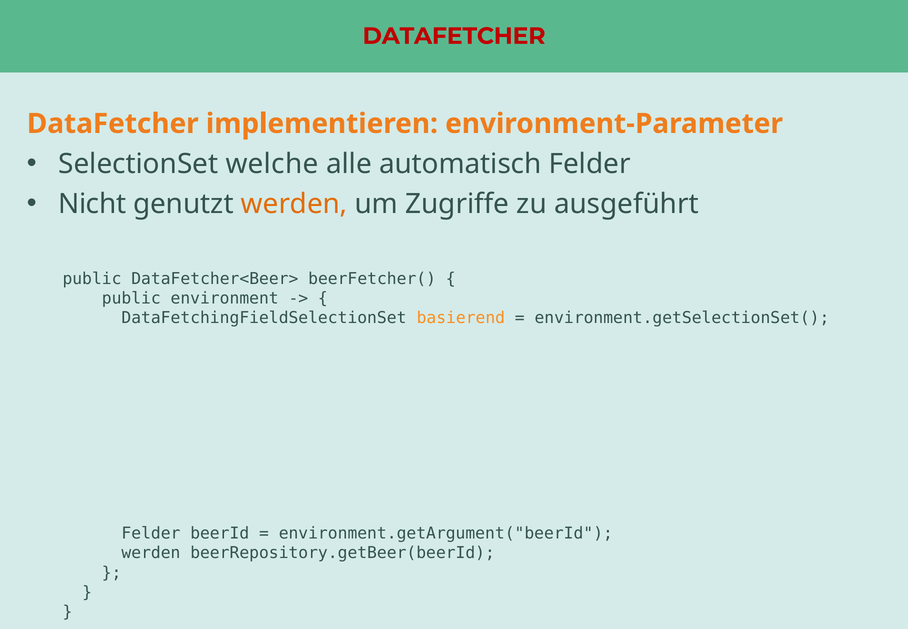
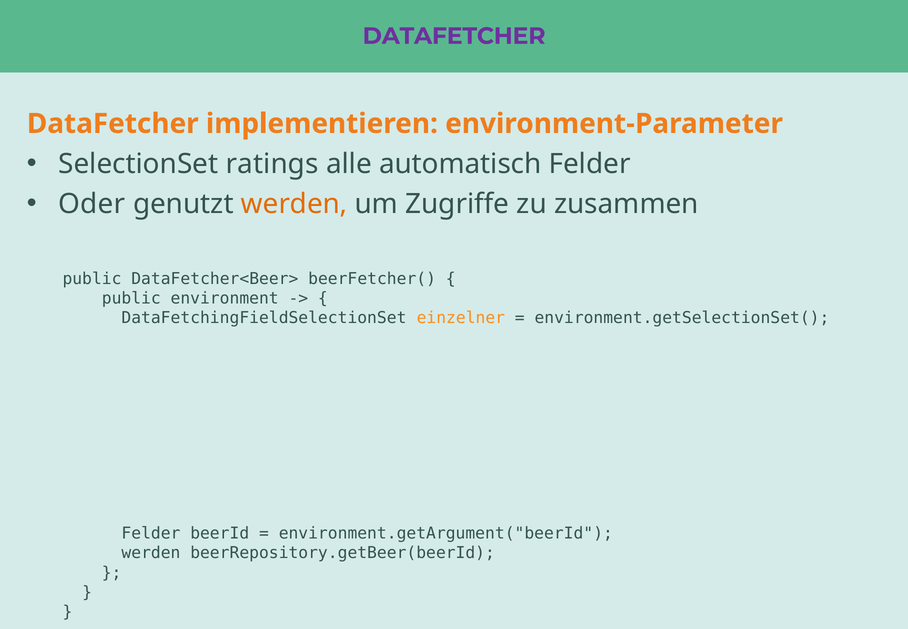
DATAFETCHER colour: red -> purple (454, 36)
welche: welche -> ratings (272, 164)
Nicht: Nicht -> Oder (92, 204)
ausgeführt: ausgeführt -> zusammen (626, 204)
basierend: basierend -> einzelner (461, 318)
